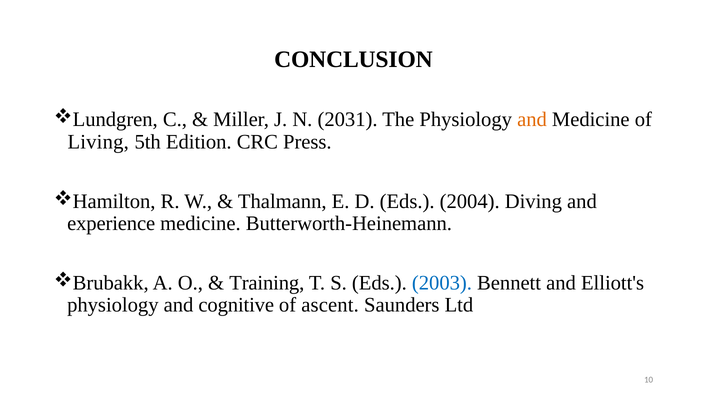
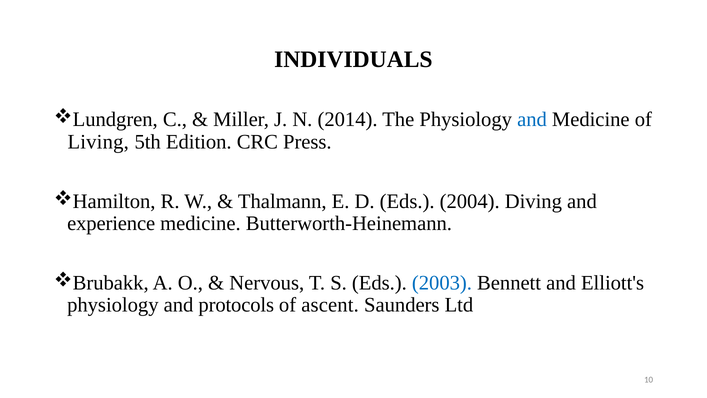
CONCLUSION: CONCLUSION -> INDIVIDUALS (353, 59)
2031: 2031 -> 2014 (348, 120)
and colour: orange -> blue (532, 120)
Training: Training -> Nervous (267, 283)
cognitive: cognitive -> protocols (236, 305)
